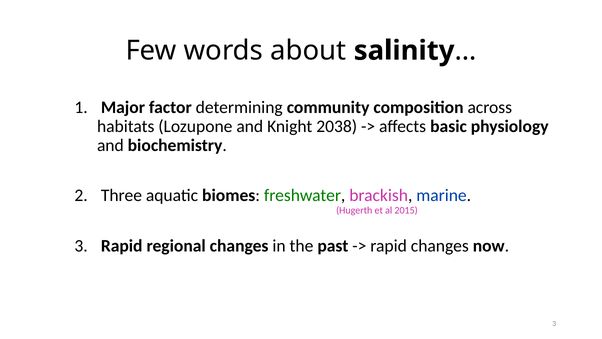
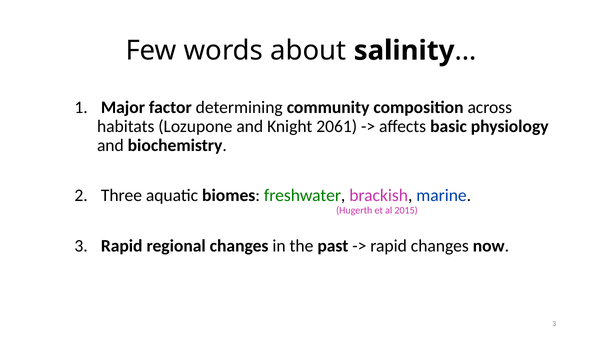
2038: 2038 -> 2061 (337, 126)
